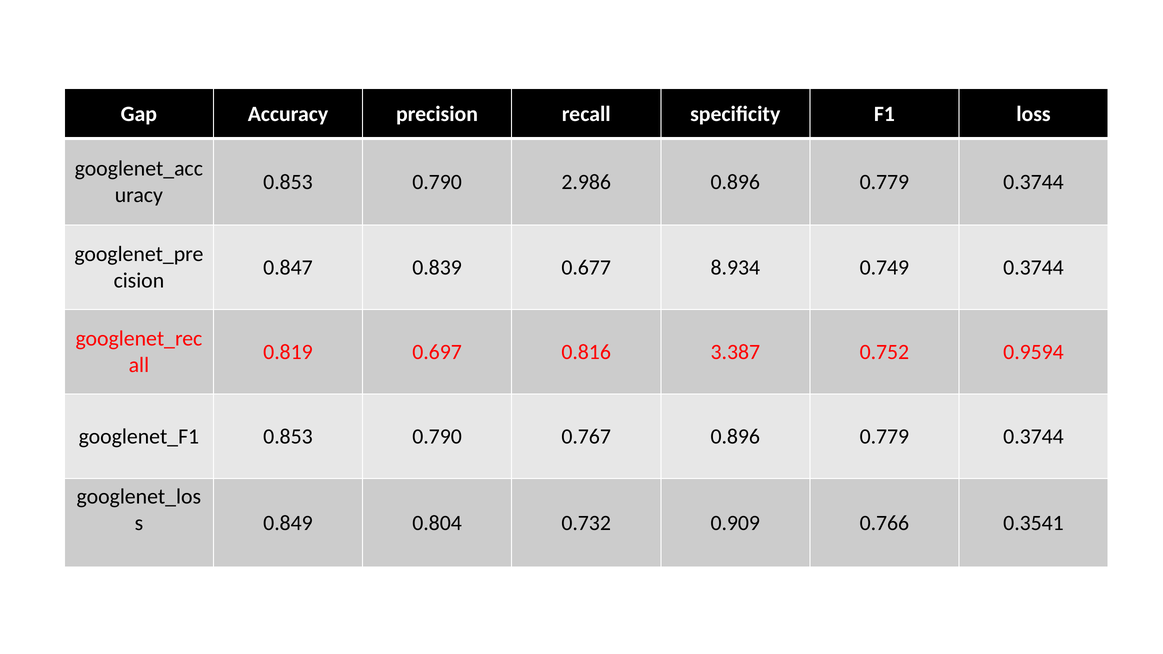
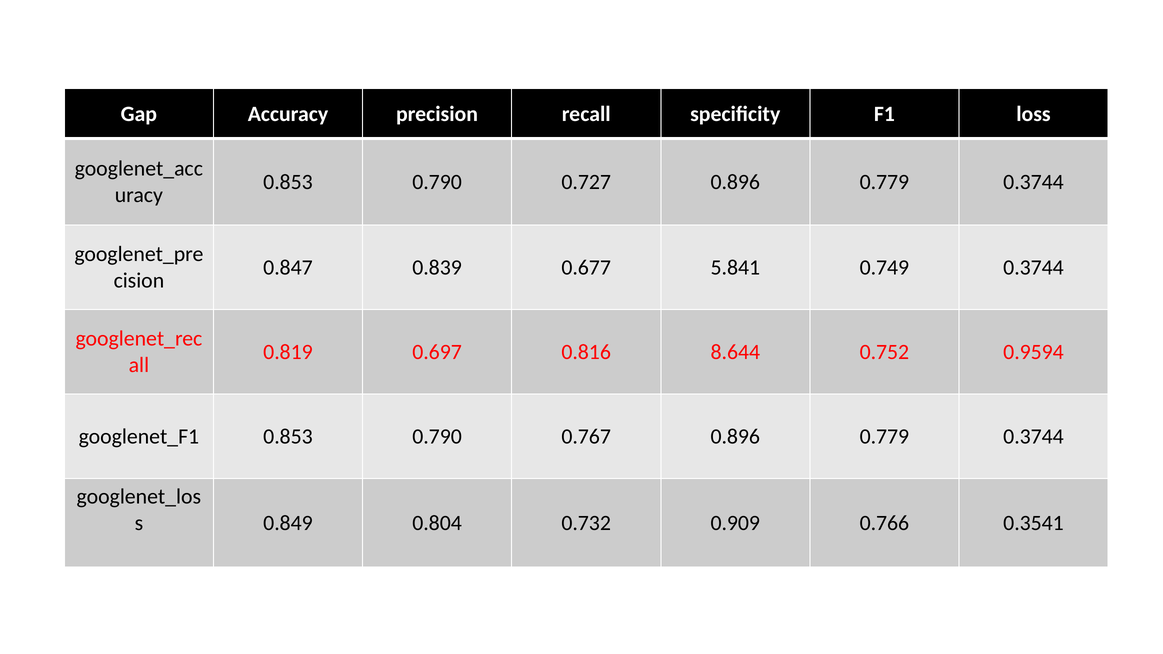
2.986: 2.986 -> 0.727 (586, 182)
8.934: 8.934 -> 5.841 (735, 267)
3.387: 3.387 -> 8.644 (735, 352)
